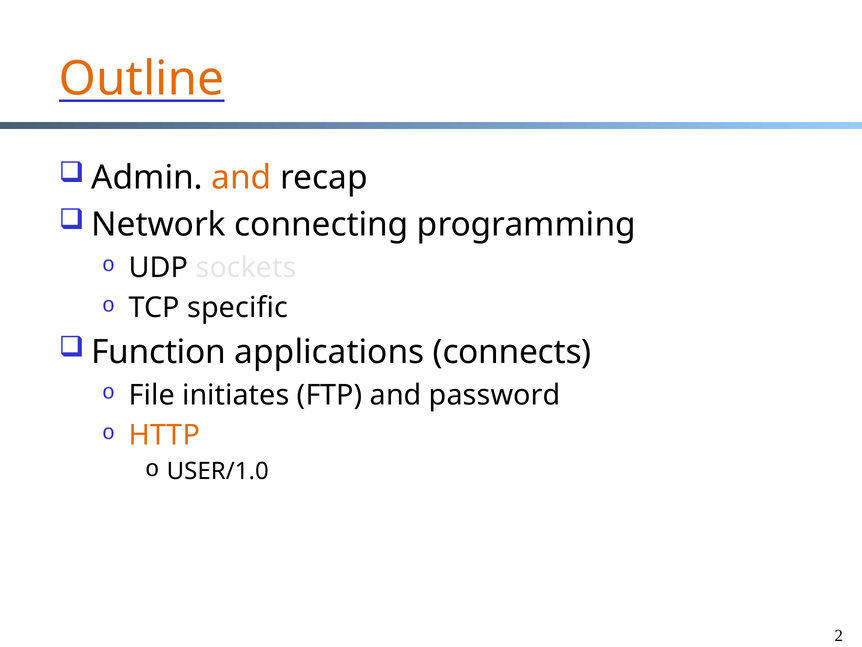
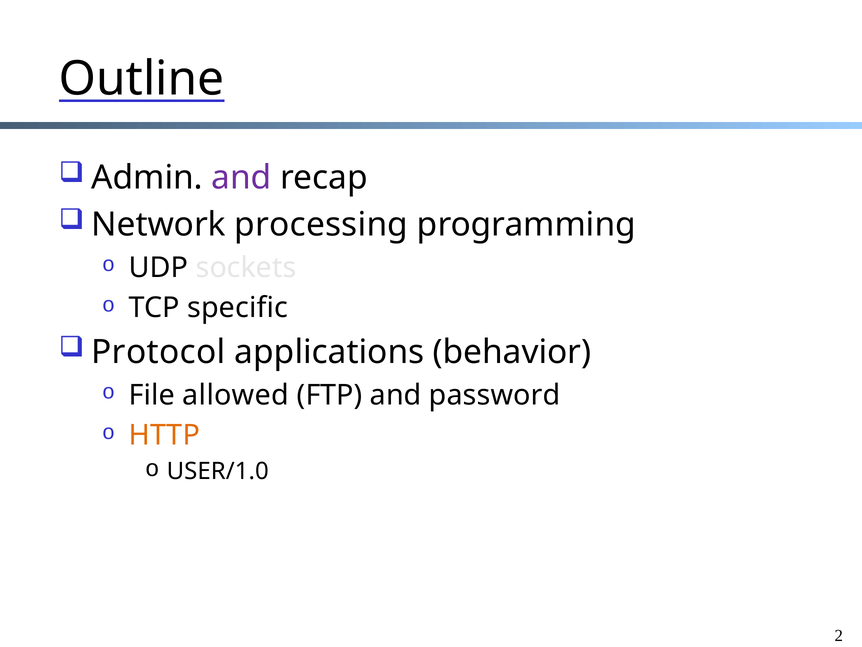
Outline colour: orange -> black (142, 79)
and colour: orange -> purple (241, 178)
connecting: connecting -> processing (321, 225)
Function: Function -> Protocol (158, 352)
connects: connects -> behavior (512, 352)
initiates: initiates -> allowed (236, 395)
